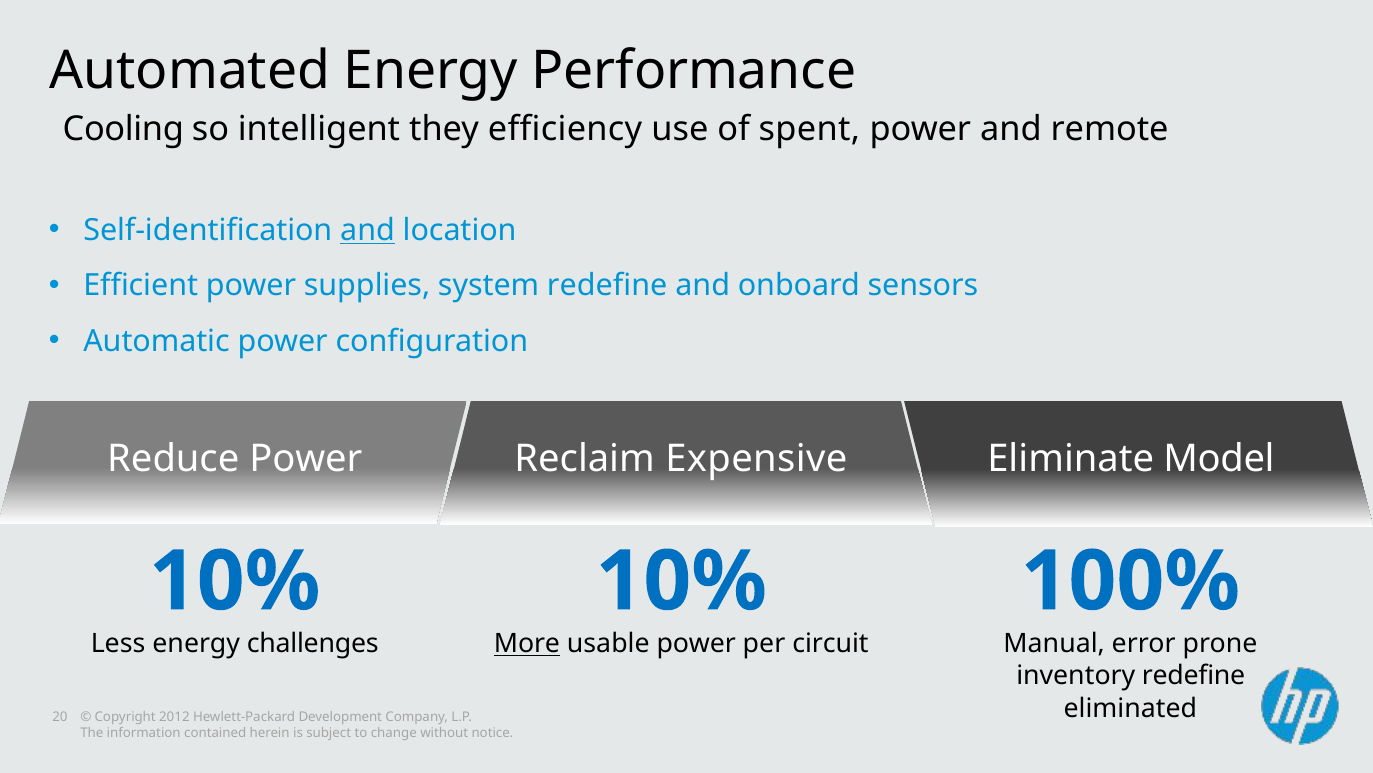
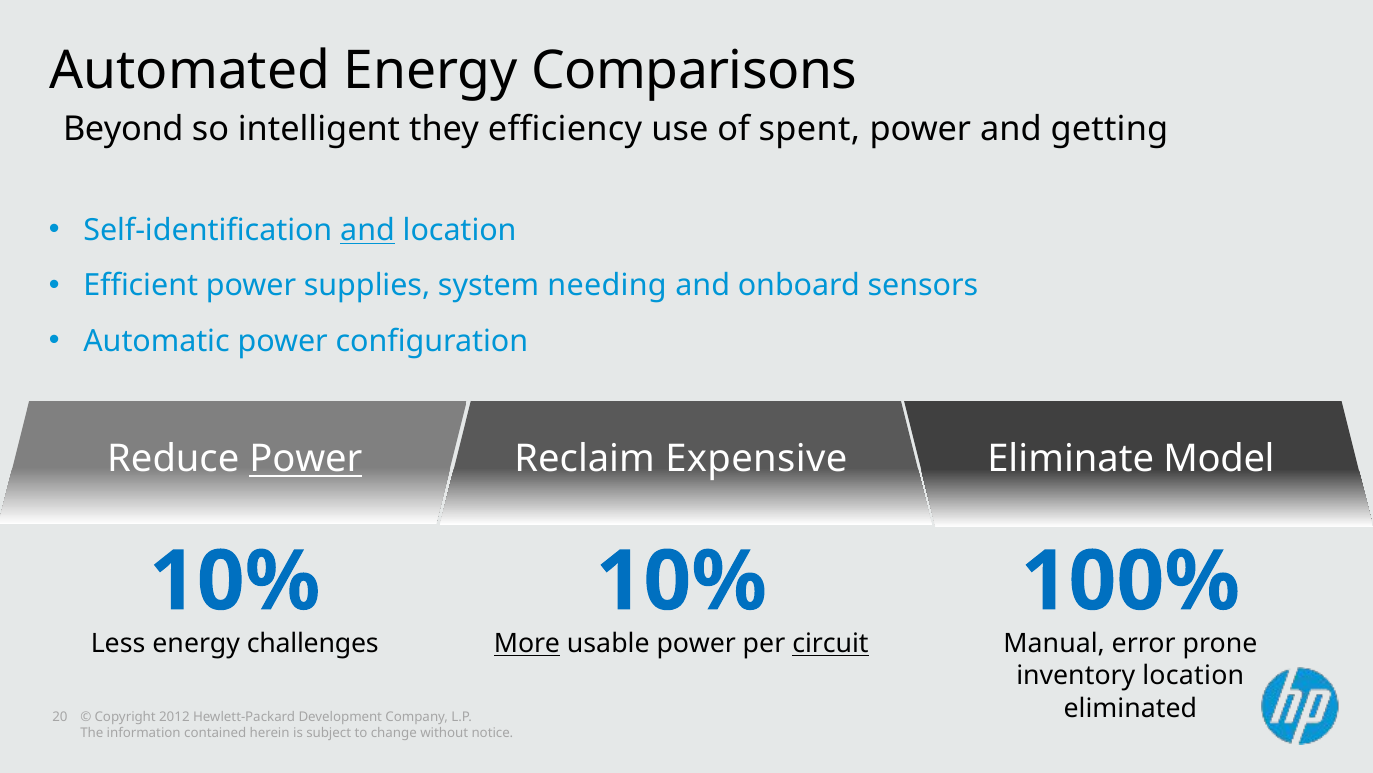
Performance: Performance -> Comparisons (694, 71)
Cooling: Cooling -> Beyond (123, 129)
remote: remote -> getting (1109, 129)
system redefine: redefine -> needing (607, 286)
Power underline: none -> present (306, 459)
circuit underline: none -> present (830, 644)
inventory redefine: redefine -> location (1193, 676)
